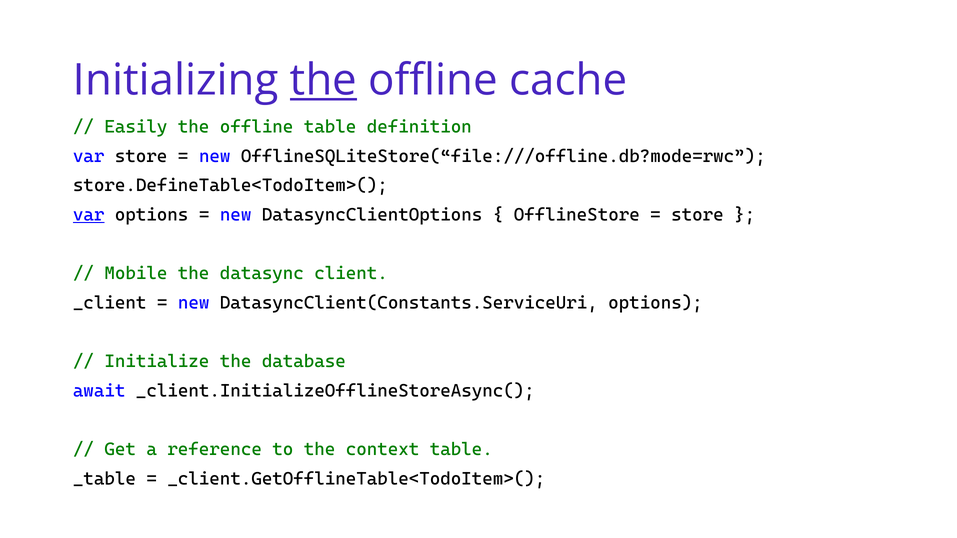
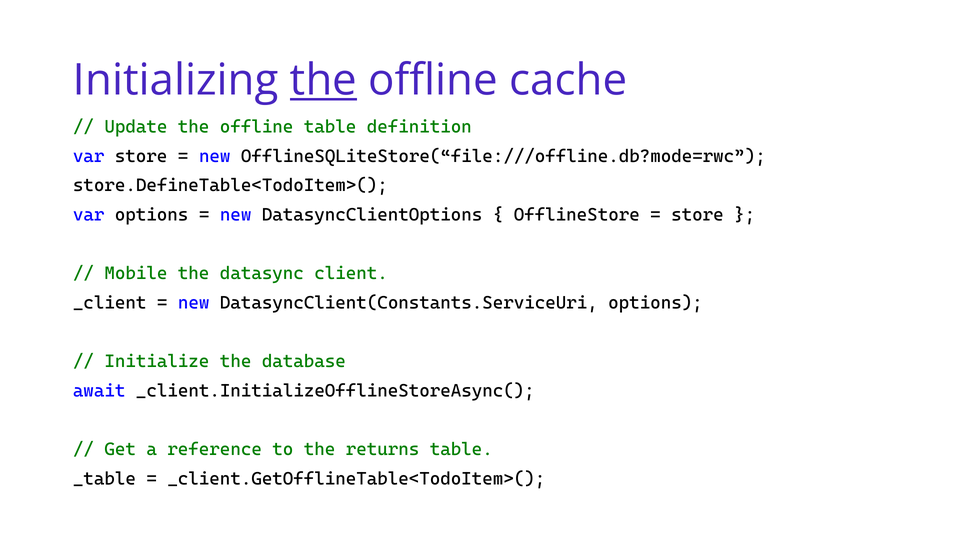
Easily: Easily -> Update (136, 127)
var underline: present -> none (89, 215)
context: context -> returns (383, 450)
